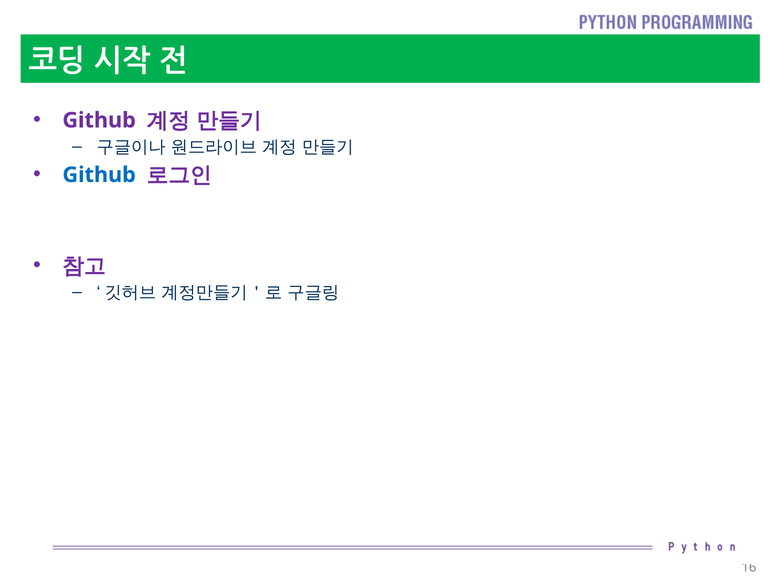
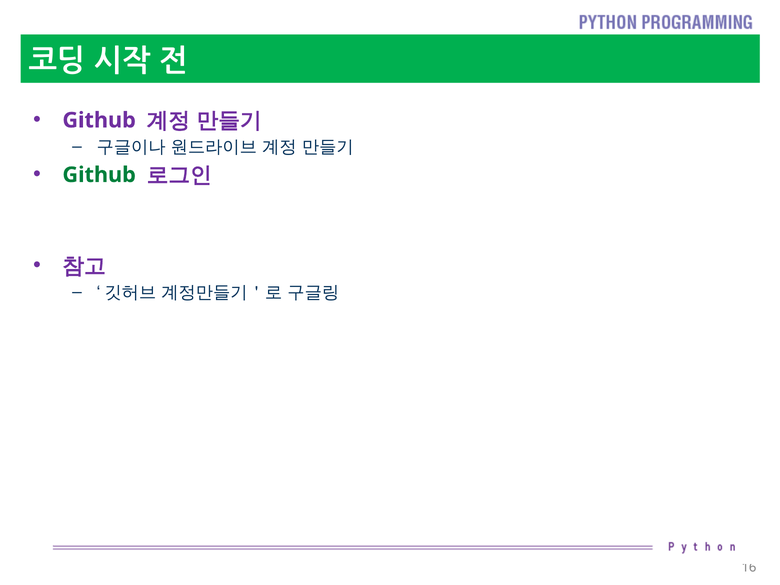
Github colour: blue -> green (99, 175)
